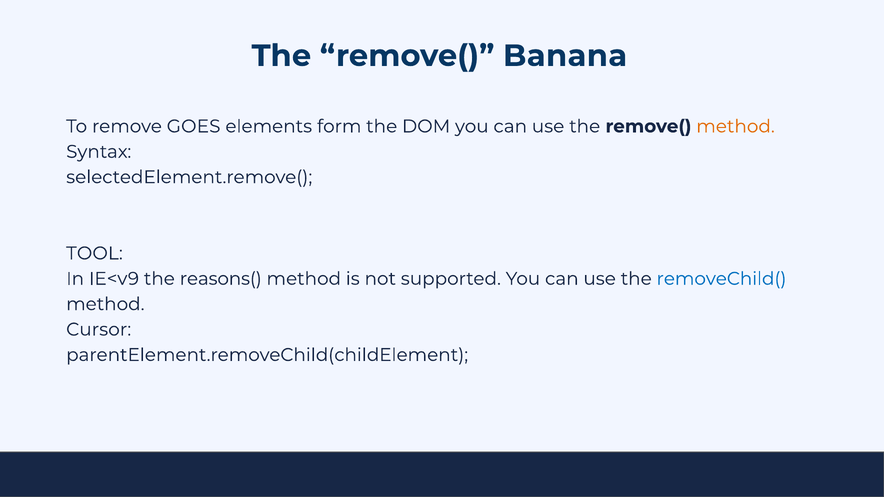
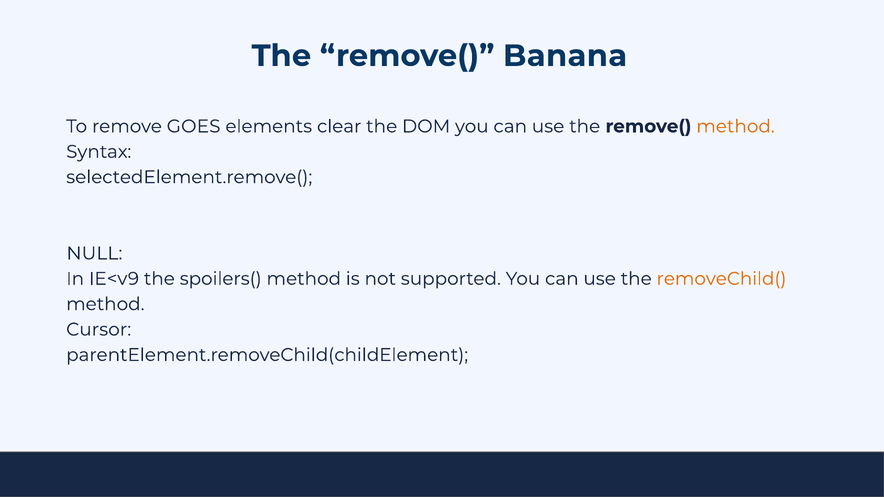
form: form -> clear (339, 126)
TOOL: TOOL -> NULL (94, 253)
reasons(: reasons( -> spoilers( (221, 279)
removeChild( colour: blue -> orange (721, 279)
